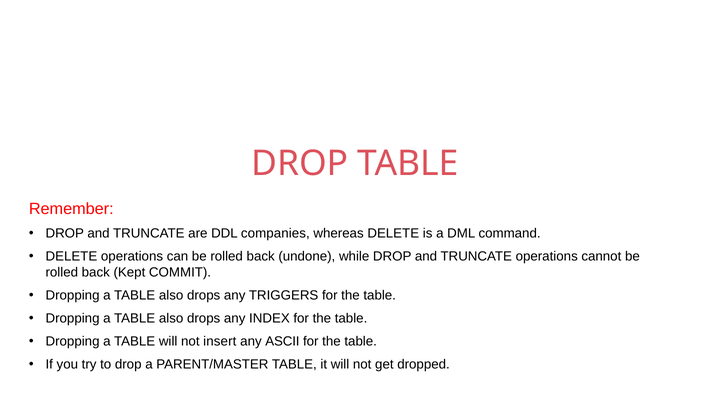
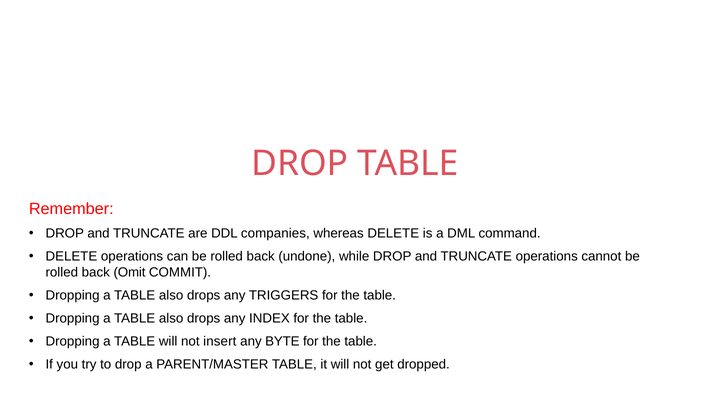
Kept: Kept -> Omit (129, 273)
ASCII: ASCII -> BYTE (282, 342)
